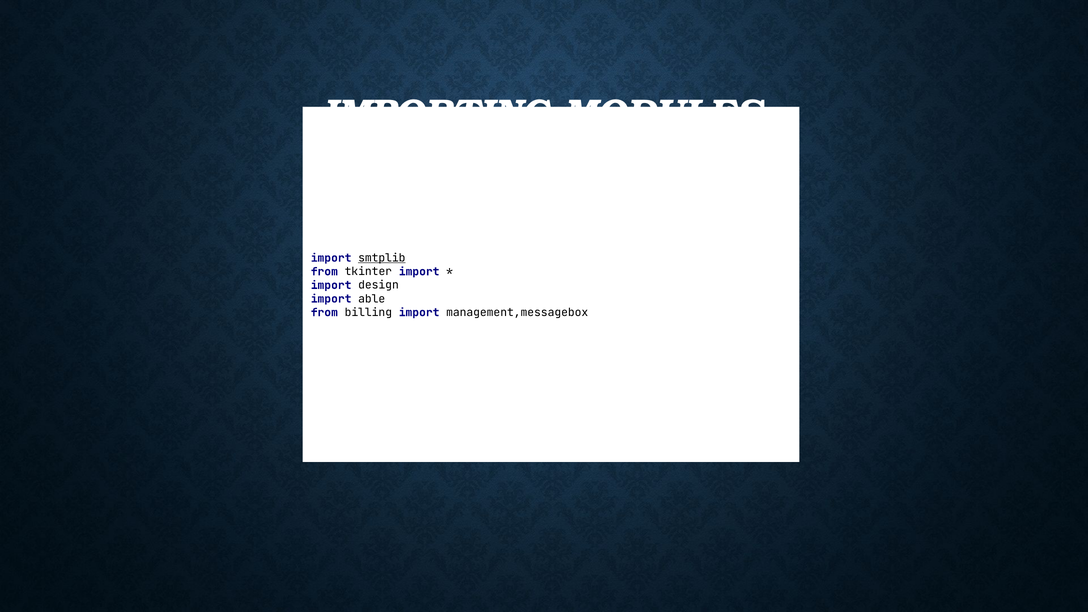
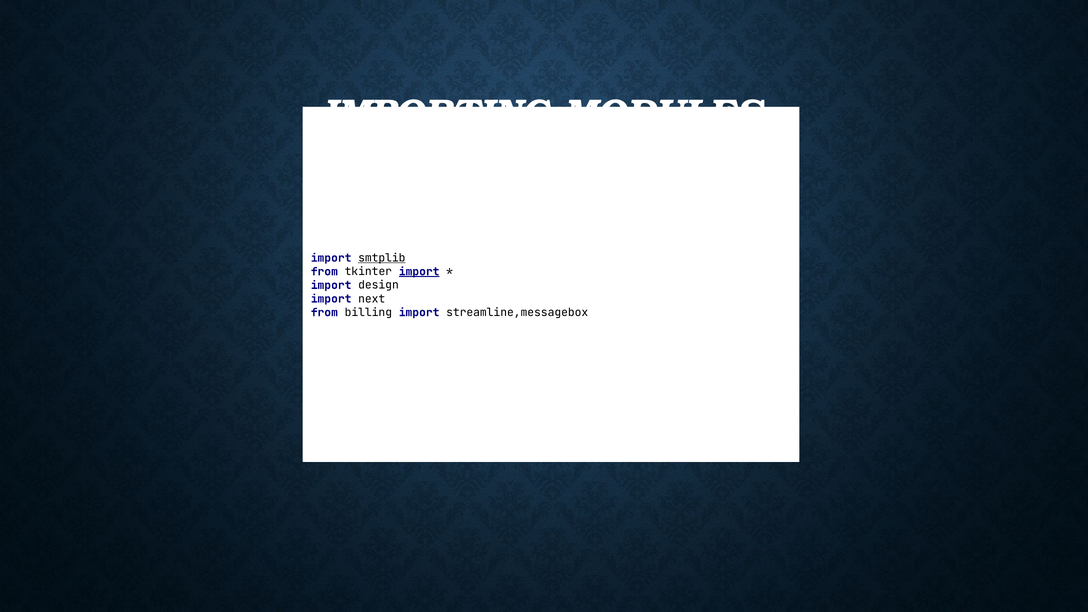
import underline: none -> present (419, 272)
able: able -> next (372, 299)
management,messagebox: management,messagebox -> streamline,messagebox (517, 312)
